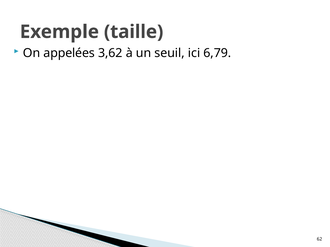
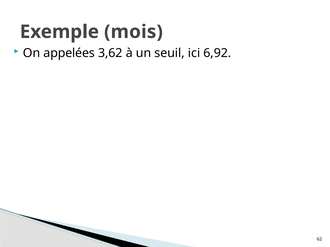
taille: taille -> mois (133, 32)
6,79: 6,79 -> 6,92 (217, 53)
